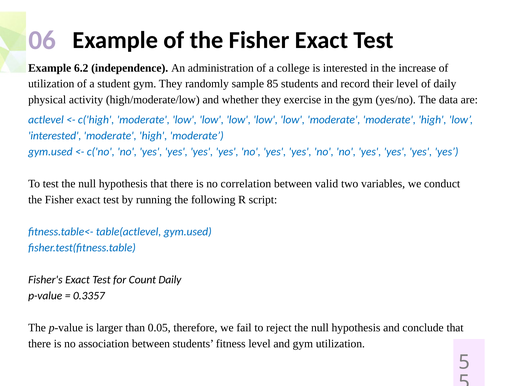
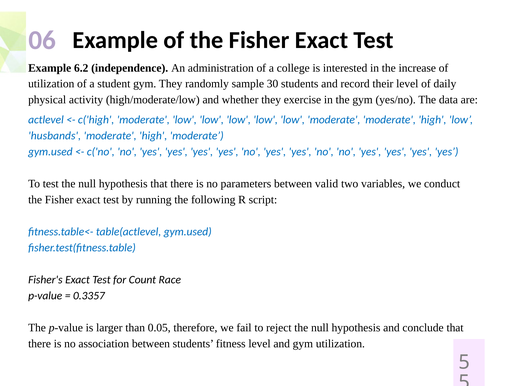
85: 85 -> 30 (273, 84)
interested: interested -> husbands (55, 136)
correlation: correlation -> parameters (246, 184)
Count Daily: Daily -> Race (170, 280)
